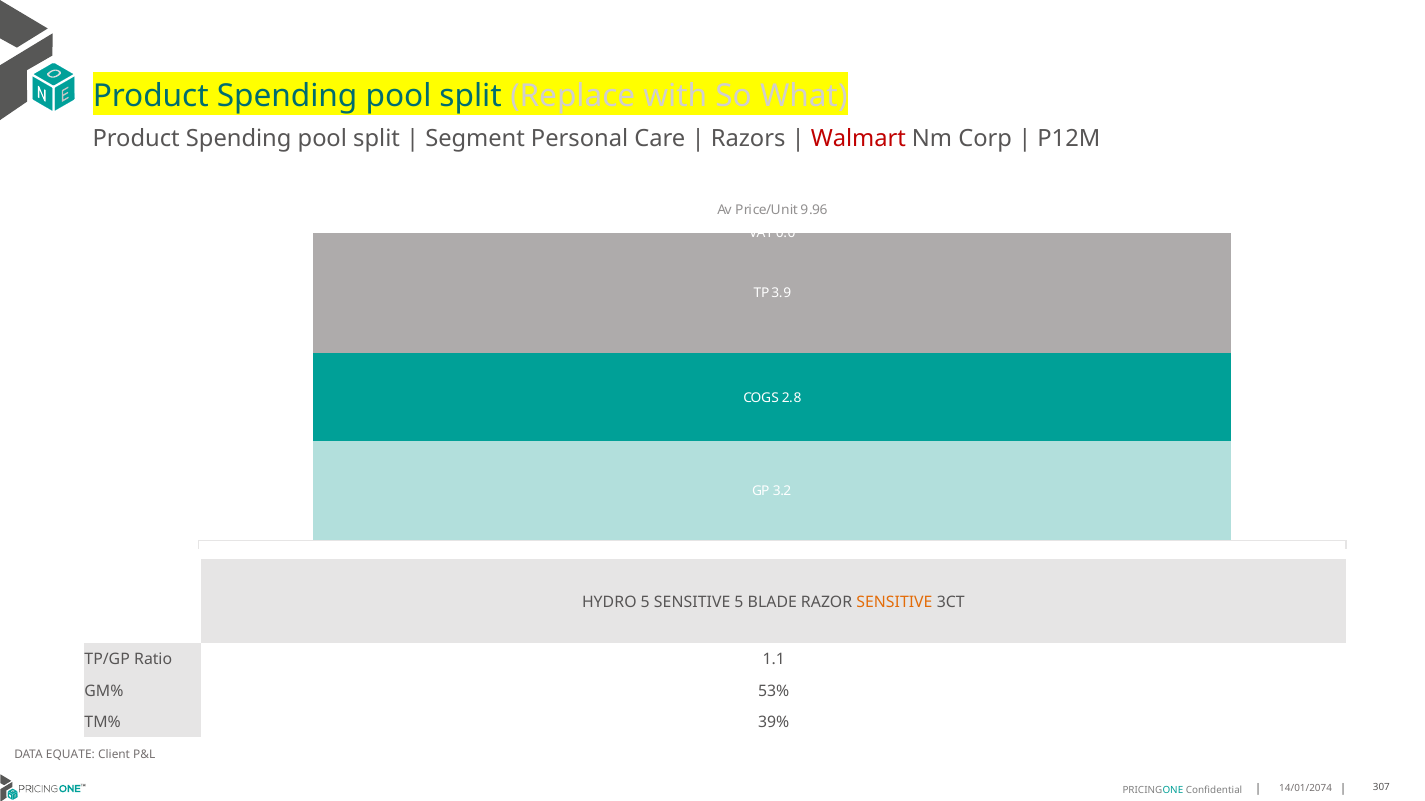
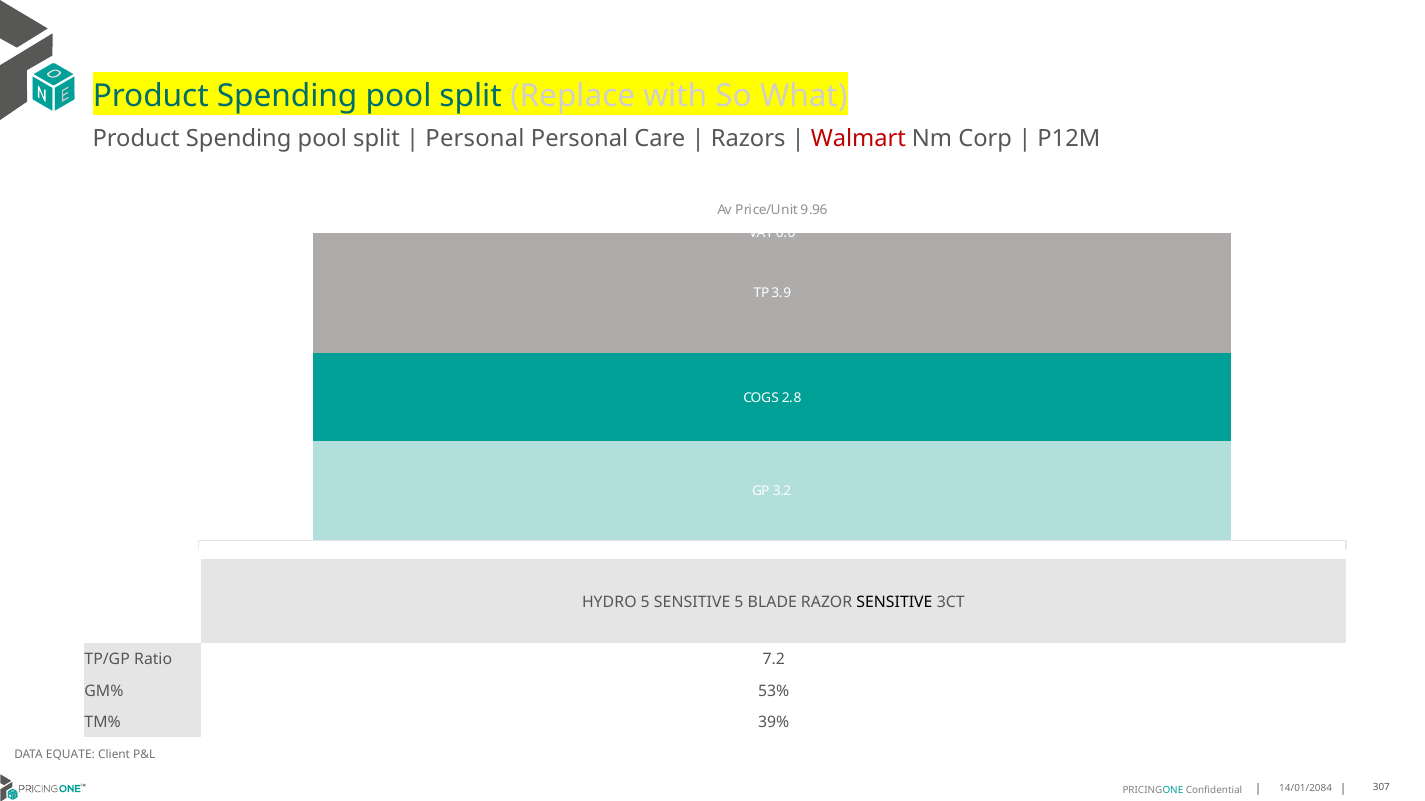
Segment: Segment -> Personal (475, 139)
SENSITIVE colour: orange -> black (894, 602)
1.1: 1.1 -> 7.2 (774, 660)
14/01/2074: 14/01/2074 -> 14/01/2084 (1306, 789)
